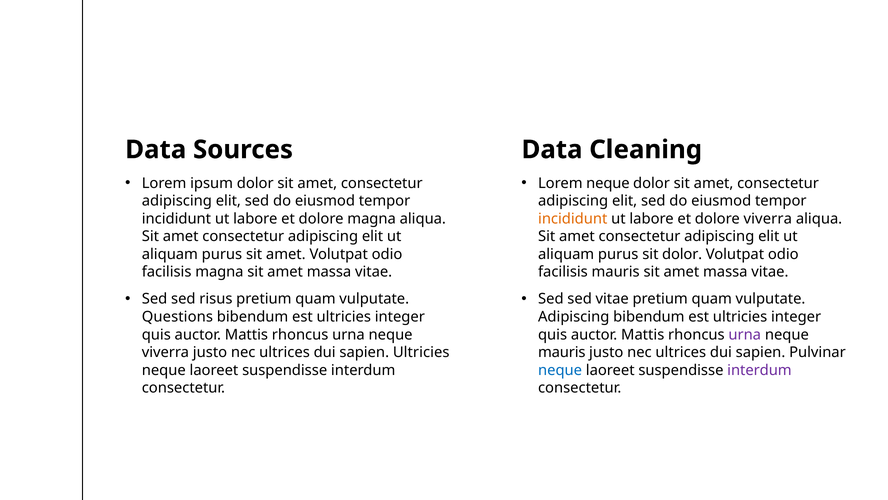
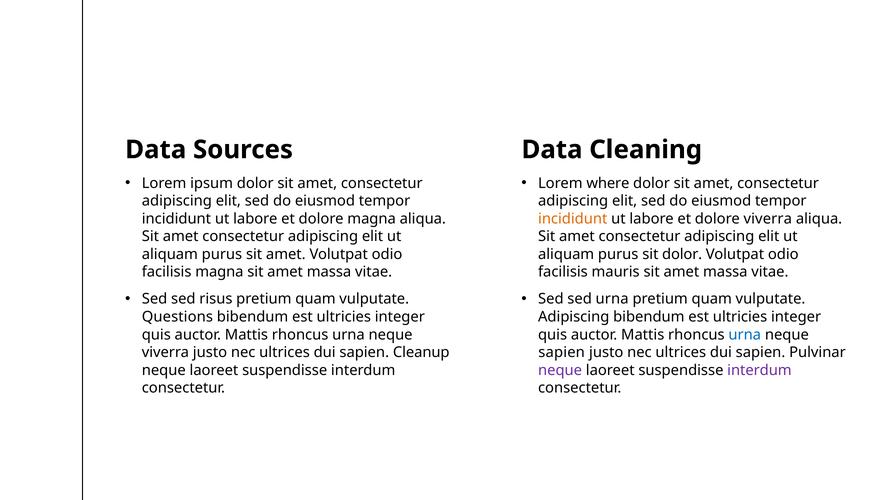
Lorem neque: neque -> where (608, 183)
sed vitae: vitae -> urna (612, 299)
urna colour: purple -> blue (745, 334)
sapien Ultricies: Ultricies -> Cleanup (421, 352)
mauris: mauris -> sapien (562, 352)
neque colour: blue -> purple (560, 370)
